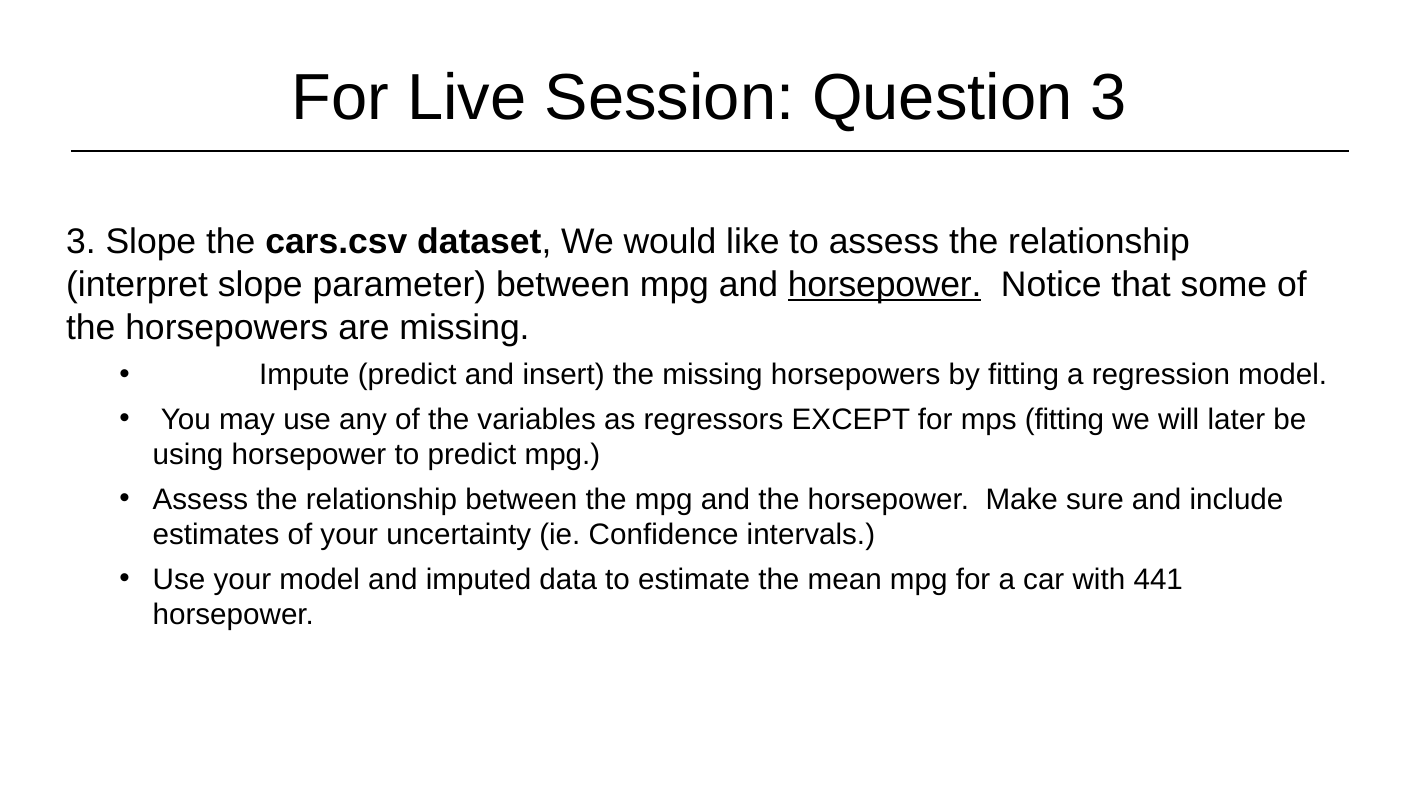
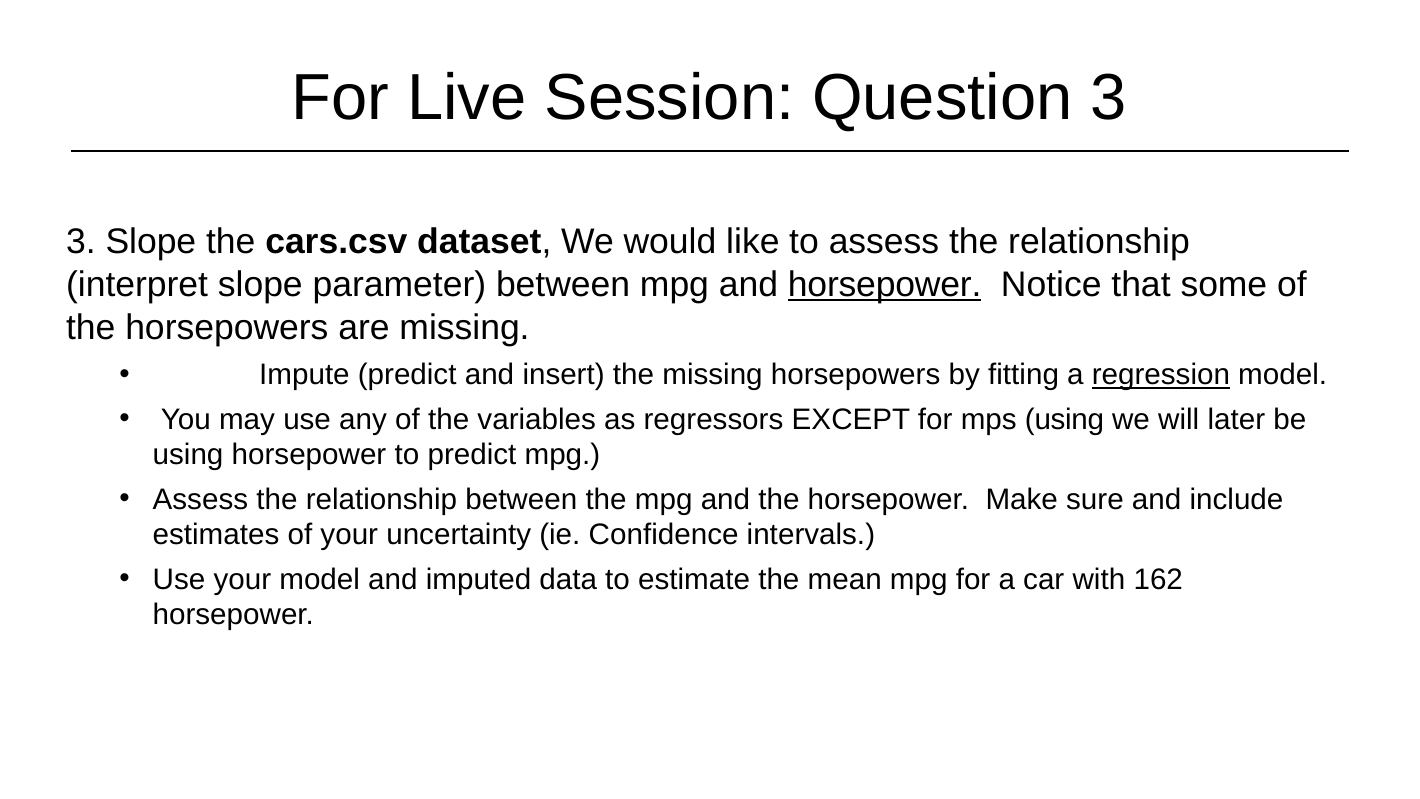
regression underline: none -> present (1161, 375)
mps fitting: fitting -> using (1065, 419)
441: 441 -> 162 (1158, 579)
